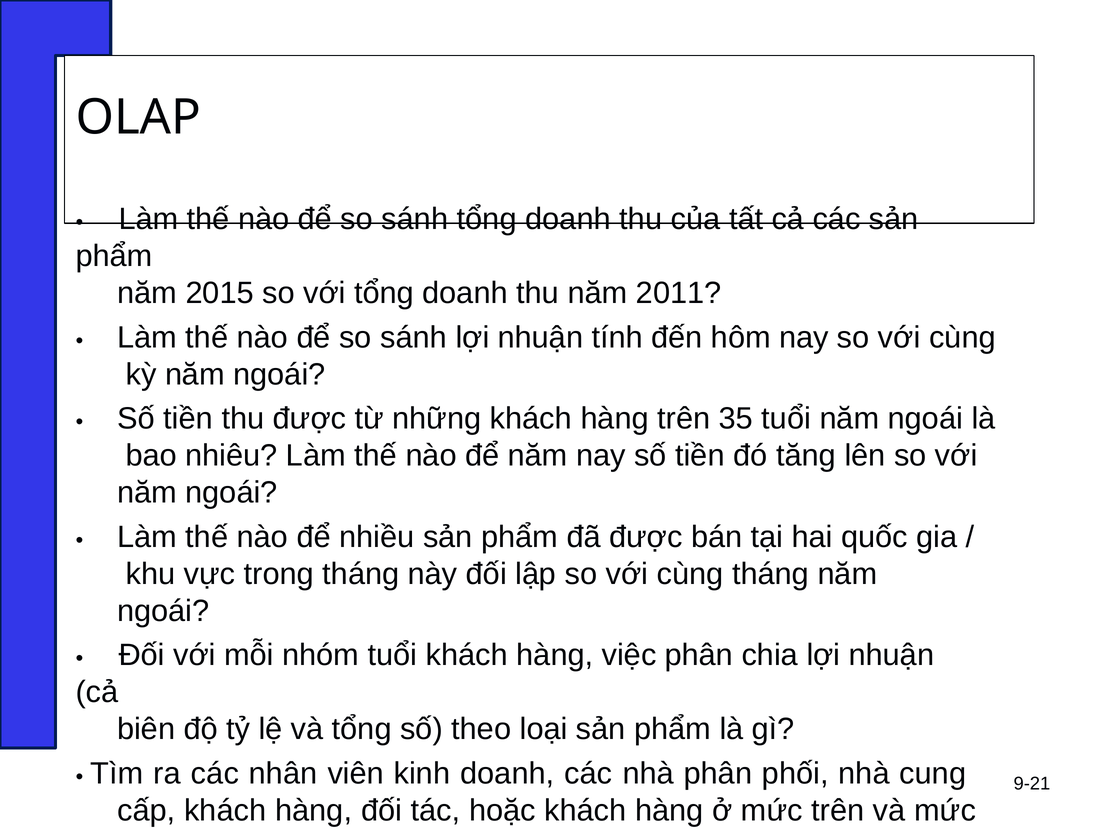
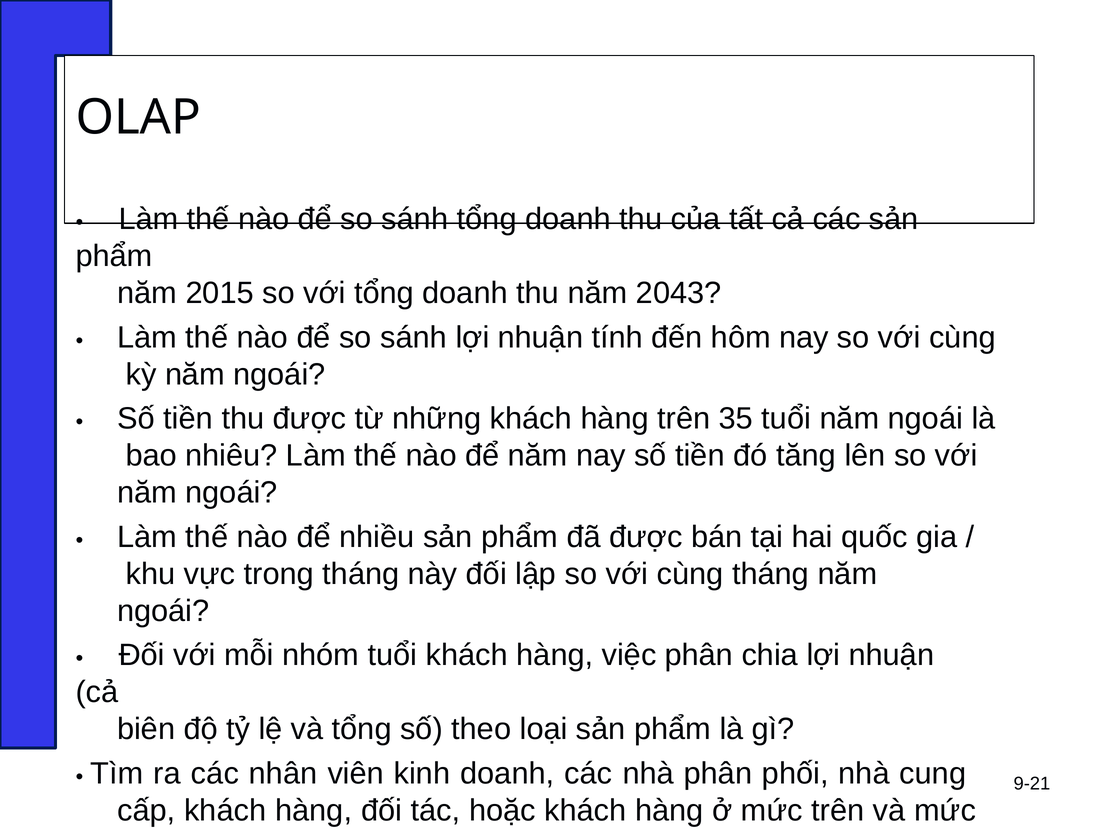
2011: 2011 -> 2043 (679, 293)
